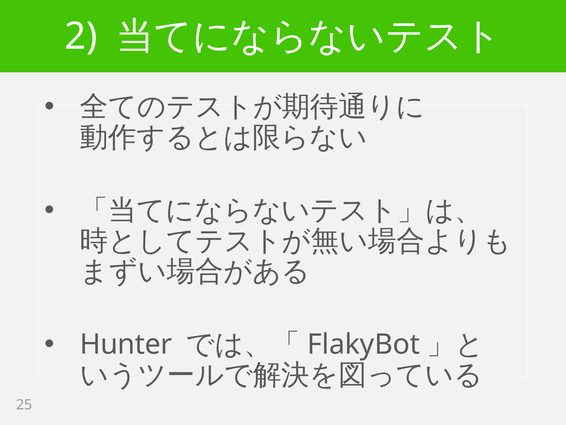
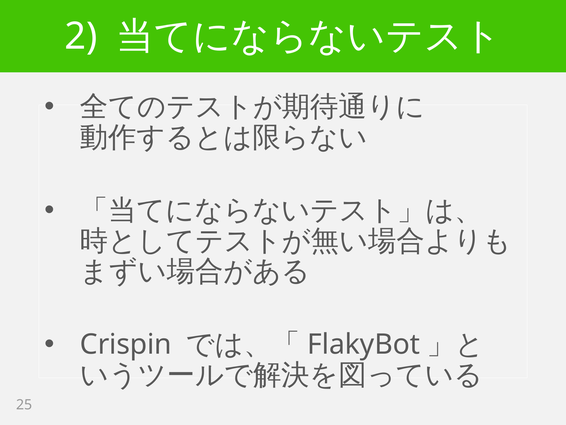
Hunter: Hunter -> Crispin (126, 344)
